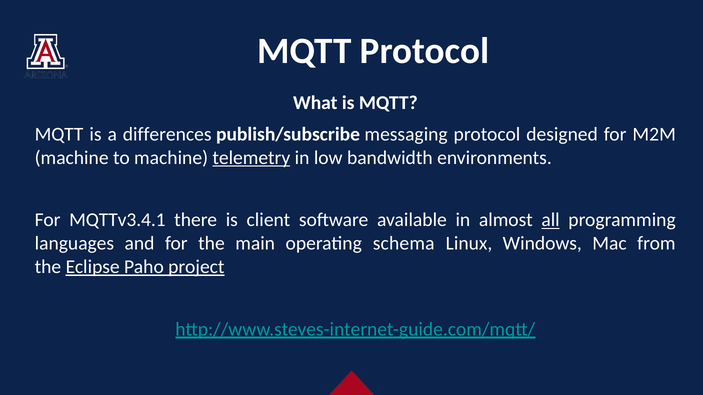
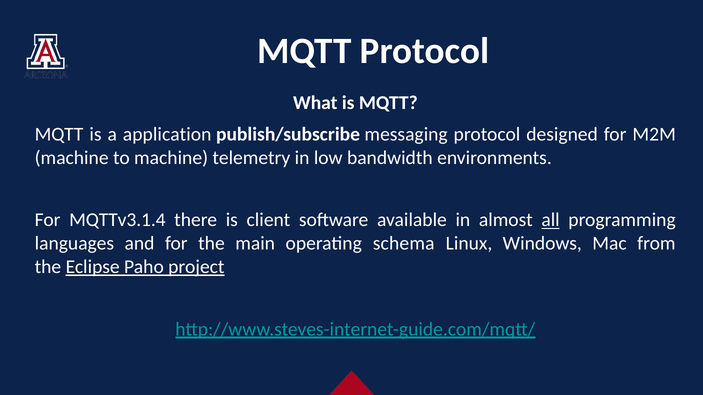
differences: differences -> application (167, 134)
telemetry underline: present -> none (251, 158)
MQTTv3.4.1: MQTTv3.4.1 -> MQTTv3.1.4 (117, 220)
